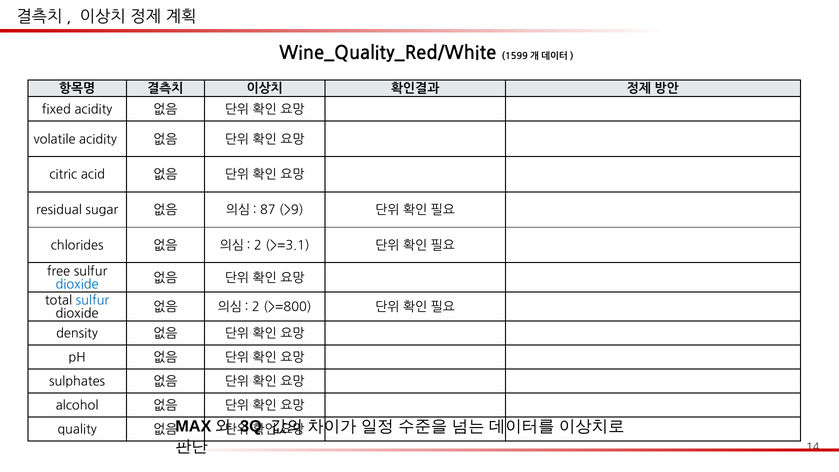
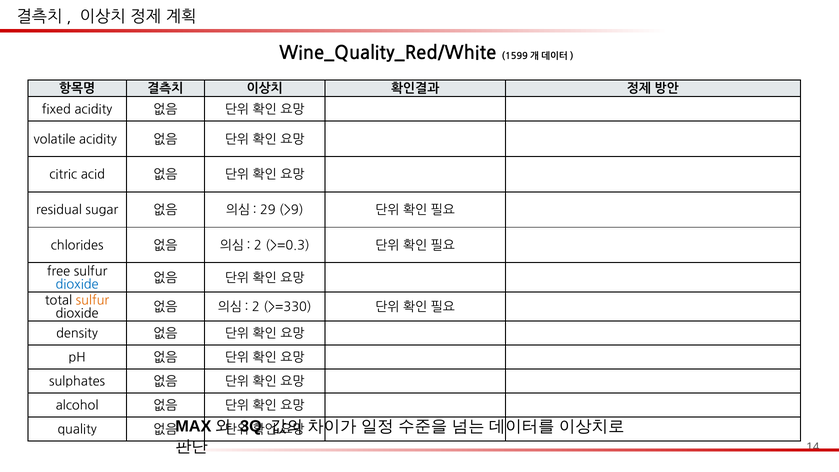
87: 87 -> 29 (268, 210)
>=3.1: >=3.1 -> >=0.3 (287, 246)
sulfur colour: blue -> orange (92, 301)
>=800: >=800 -> >=330 (287, 307)
